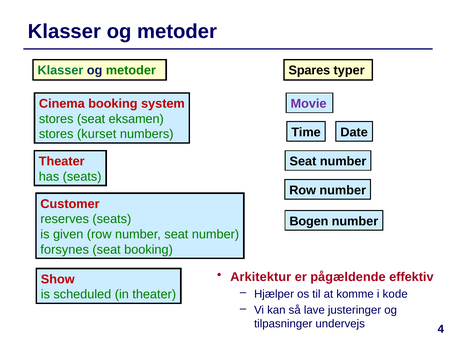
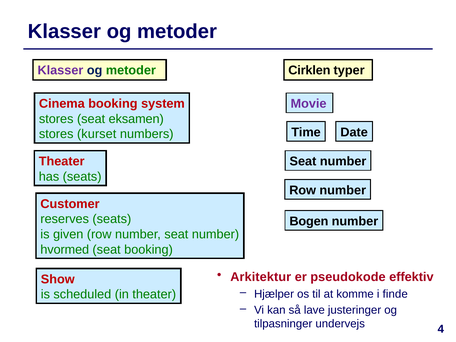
Klasser colour: green -> purple (60, 70)
Spares: Spares -> Cirklen (309, 70)
forsynes: forsynes -> hvormed (65, 249)
pågældende: pågældende -> pseudokode (348, 277)
kode: kode -> finde (395, 294)
